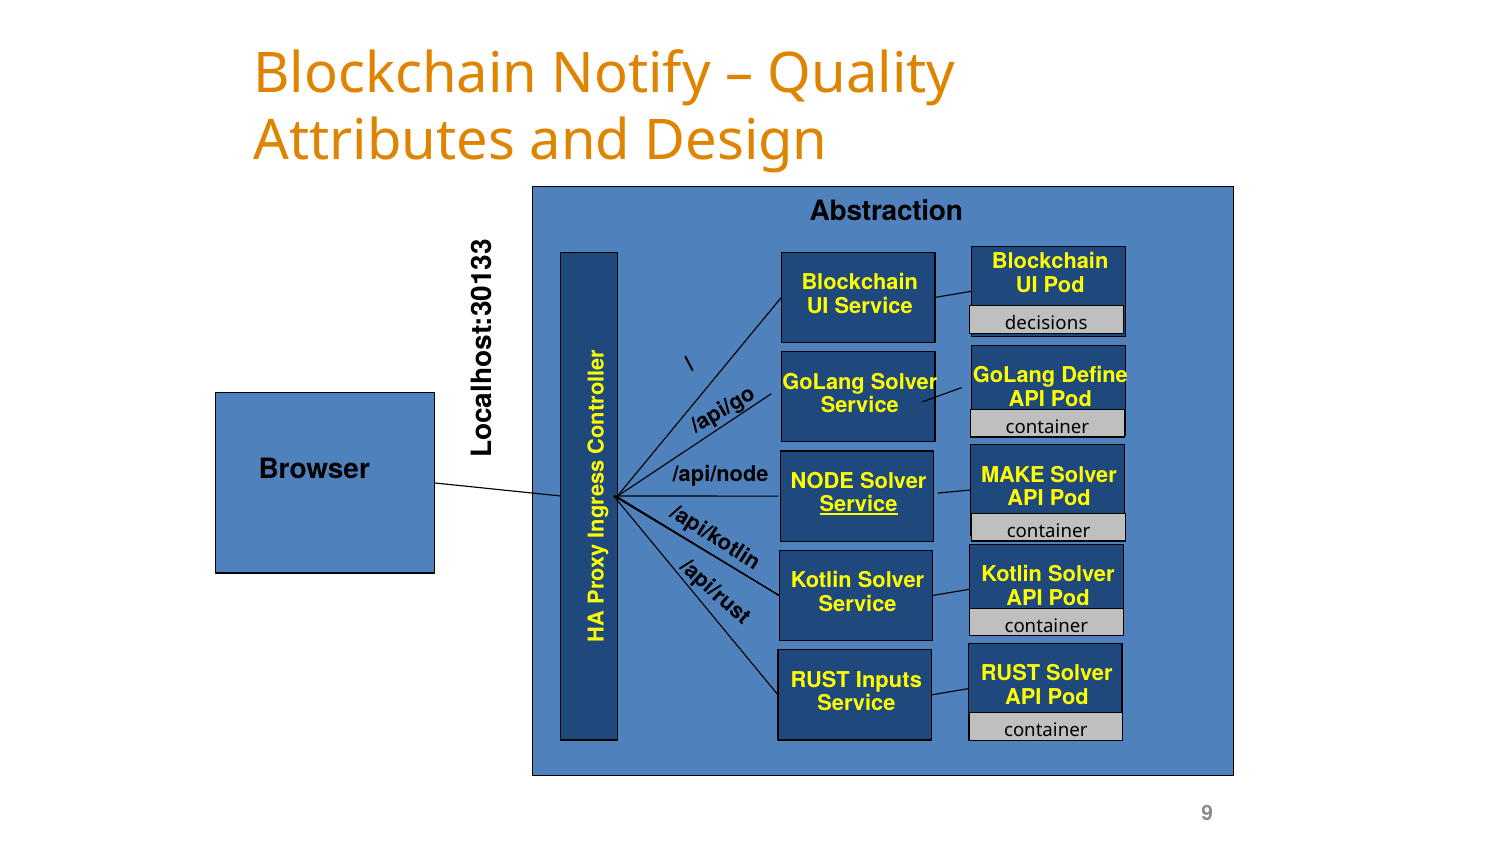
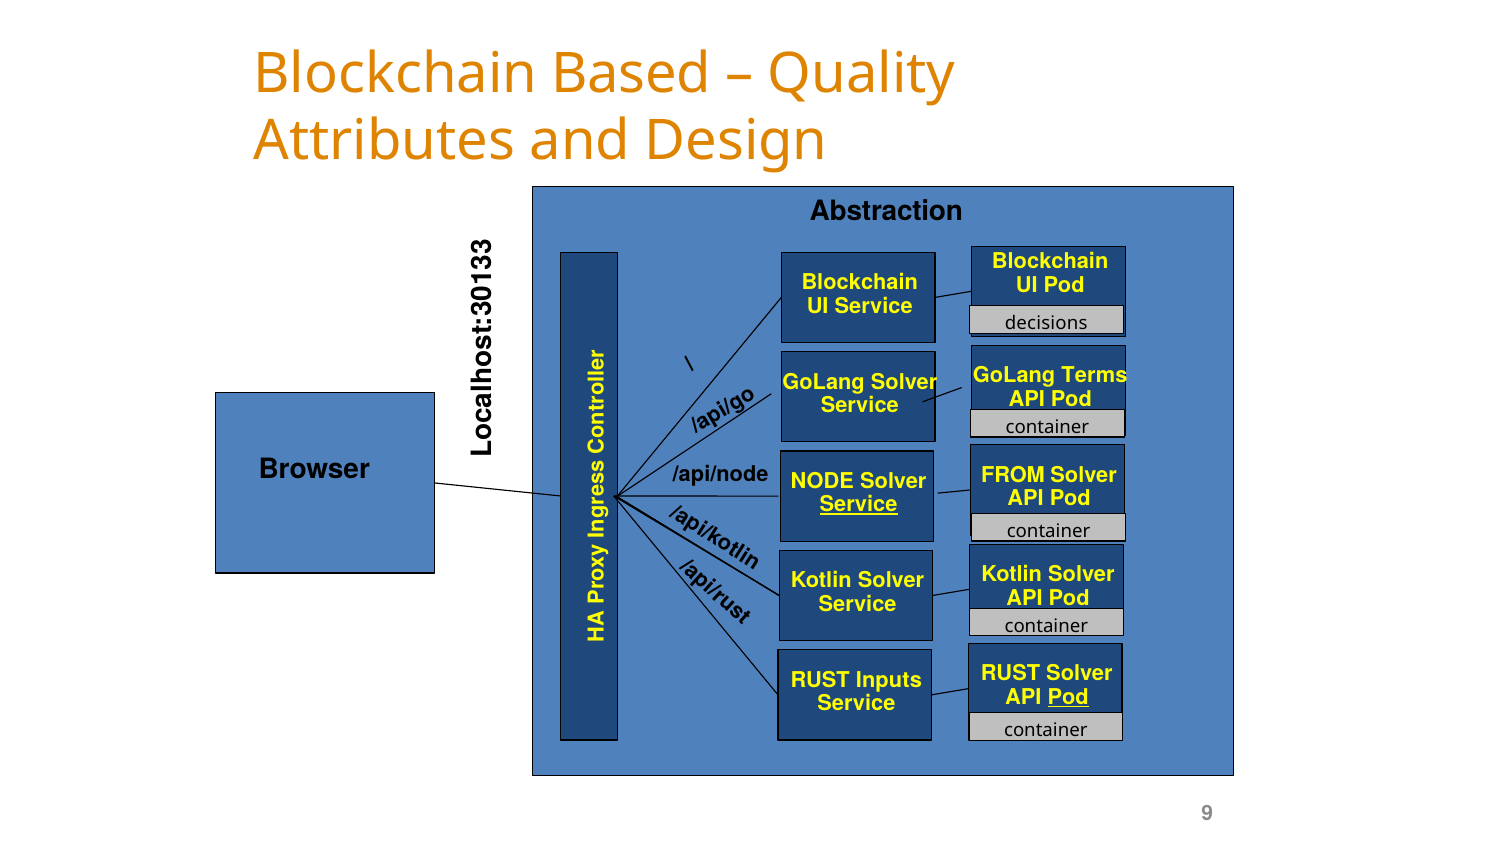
Notify: Notify -> Based (631, 74)
Define: Define -> Terms (1094, 376)
MAKE: MAKE -> FROM (1013, 475)
Pod underline: none -> present (1068, 697)
